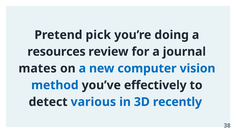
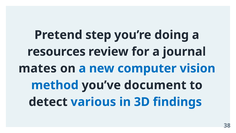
pick: pick -> step (98, 35)
effectively: effectively -> document (155, 85)
recently: recently -> findings (177, 102)
